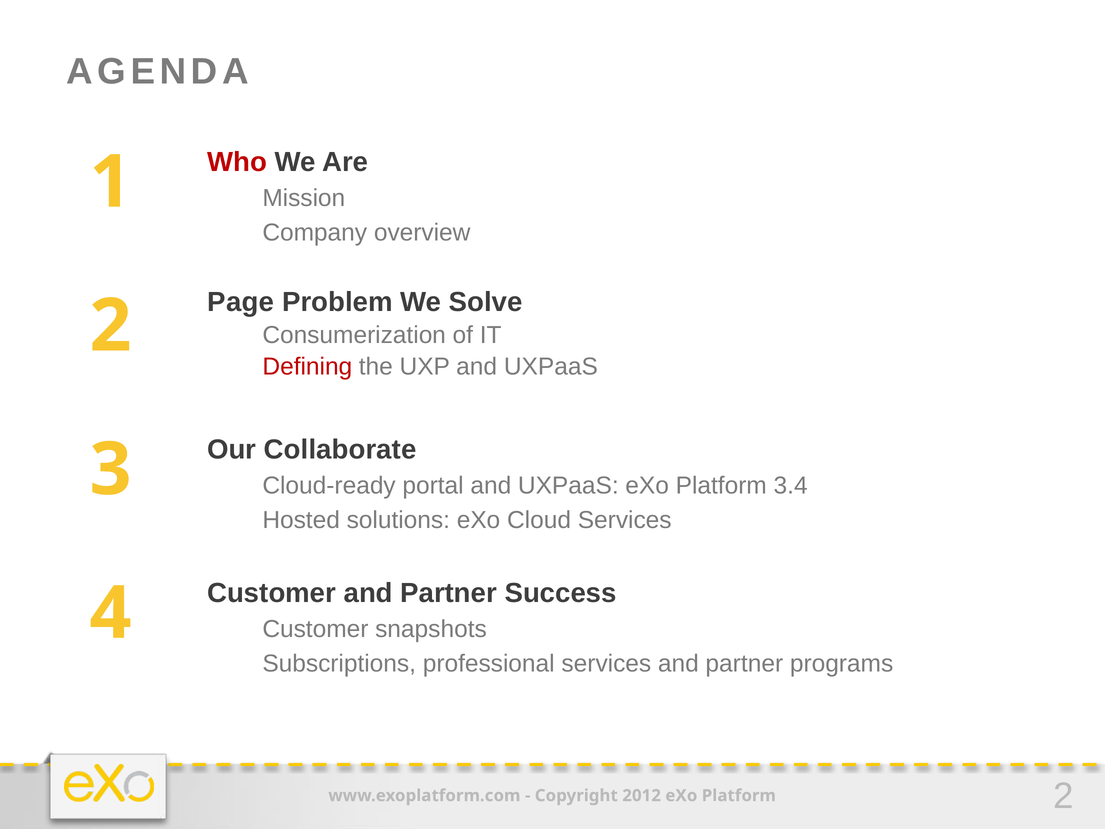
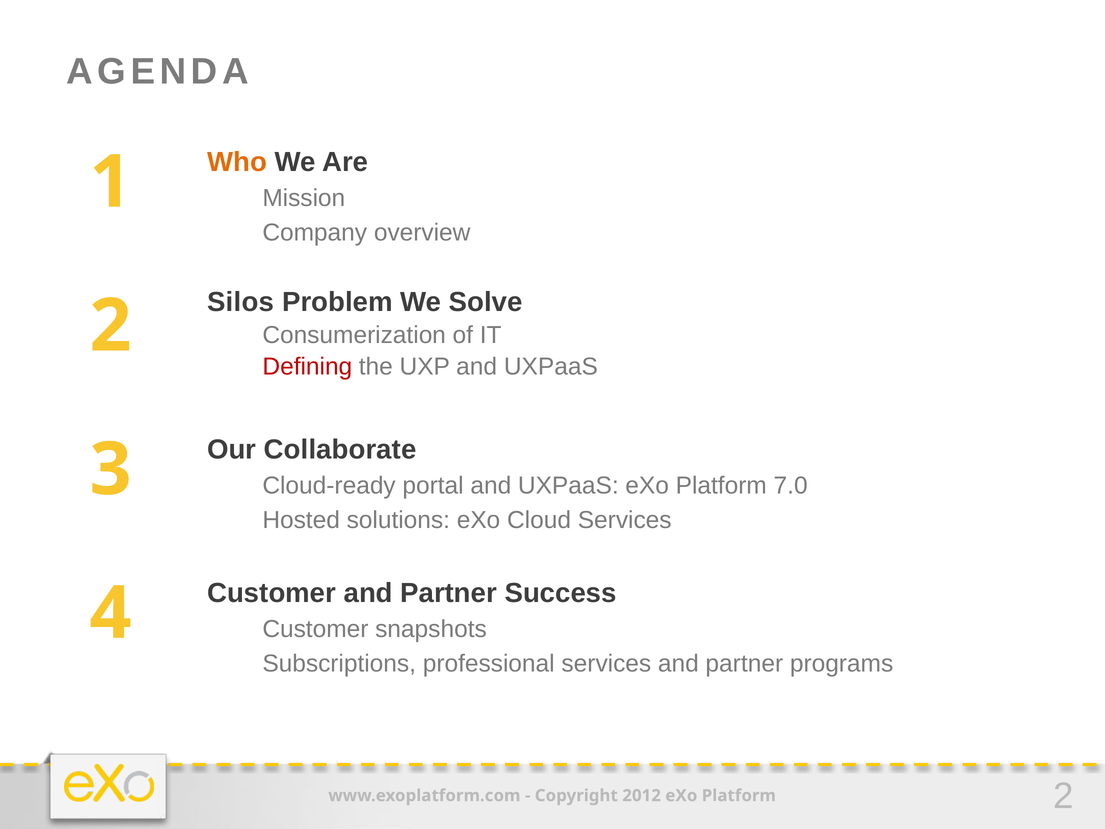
Who colour: red -> orange (237, 162)
Page: Page -> Silos (241, 302)
3.4: 3.4 -> 7.0 (791, 485)
